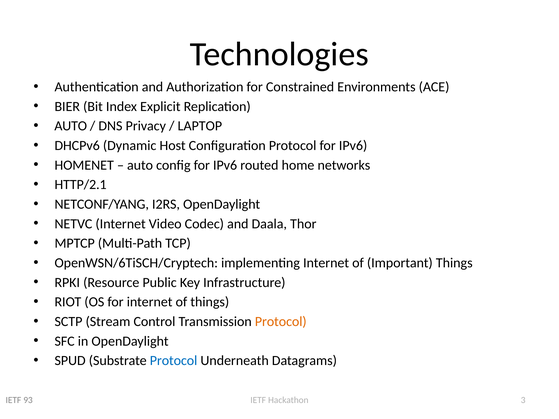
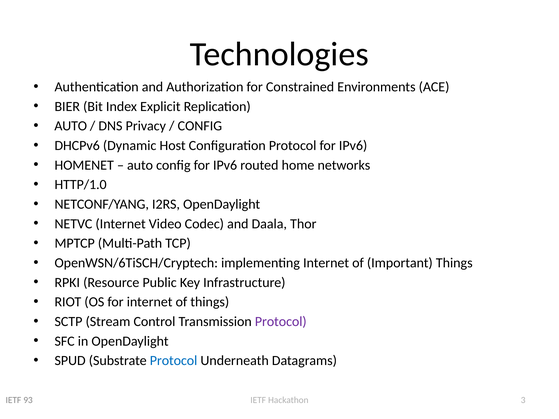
LAPTOP: LAPTOP -> CONFIG (200, 126)
HTTP/2.1: HTTP/2.1 -> HTTP/1.0 (81, 185)
Protocol colour: orange -> purple (281, 322)
